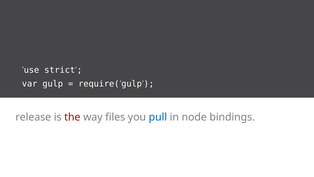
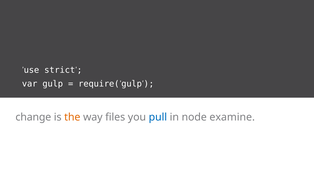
release: release -> change (33, 117)
the colour: red -> orange (72, 117)
bindings: bindings -> examine (232, 117)
